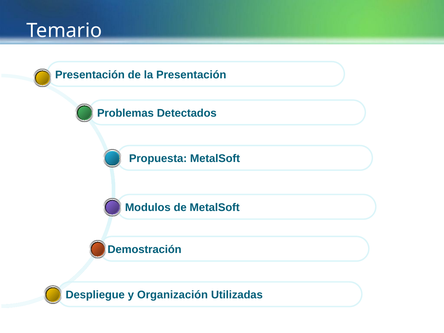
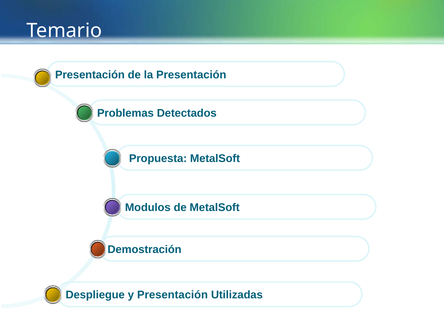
y Organización: Organización -> Presentación (172, 295)
